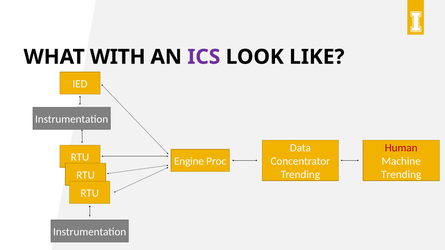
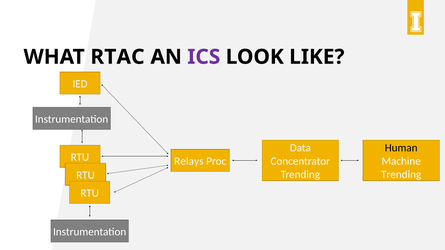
WITH: WITH -> RTAC (117, 57)
Human colour: red -> black (401, 148)
Engine: Engine -> Relays (189, 161)
